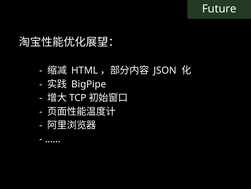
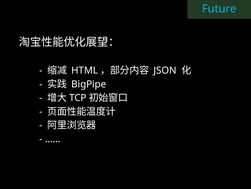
Future colour: white -> light blue (219, 9)
